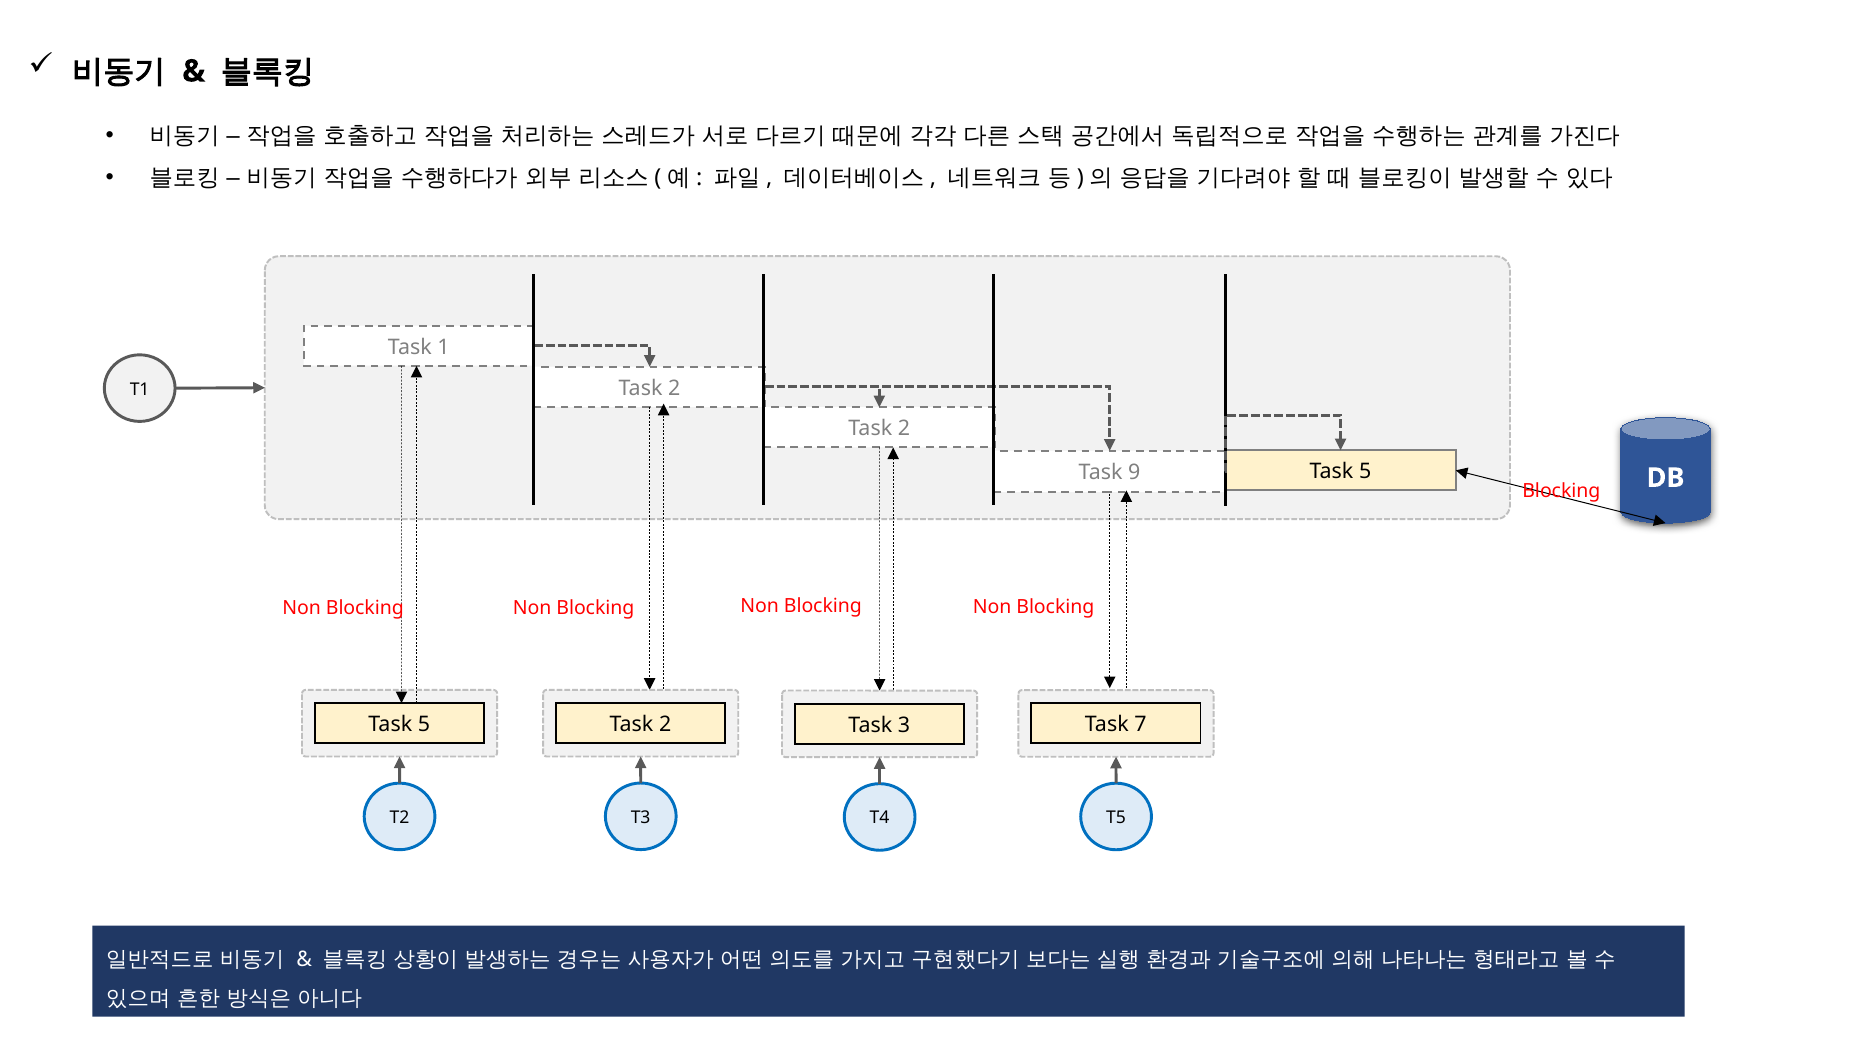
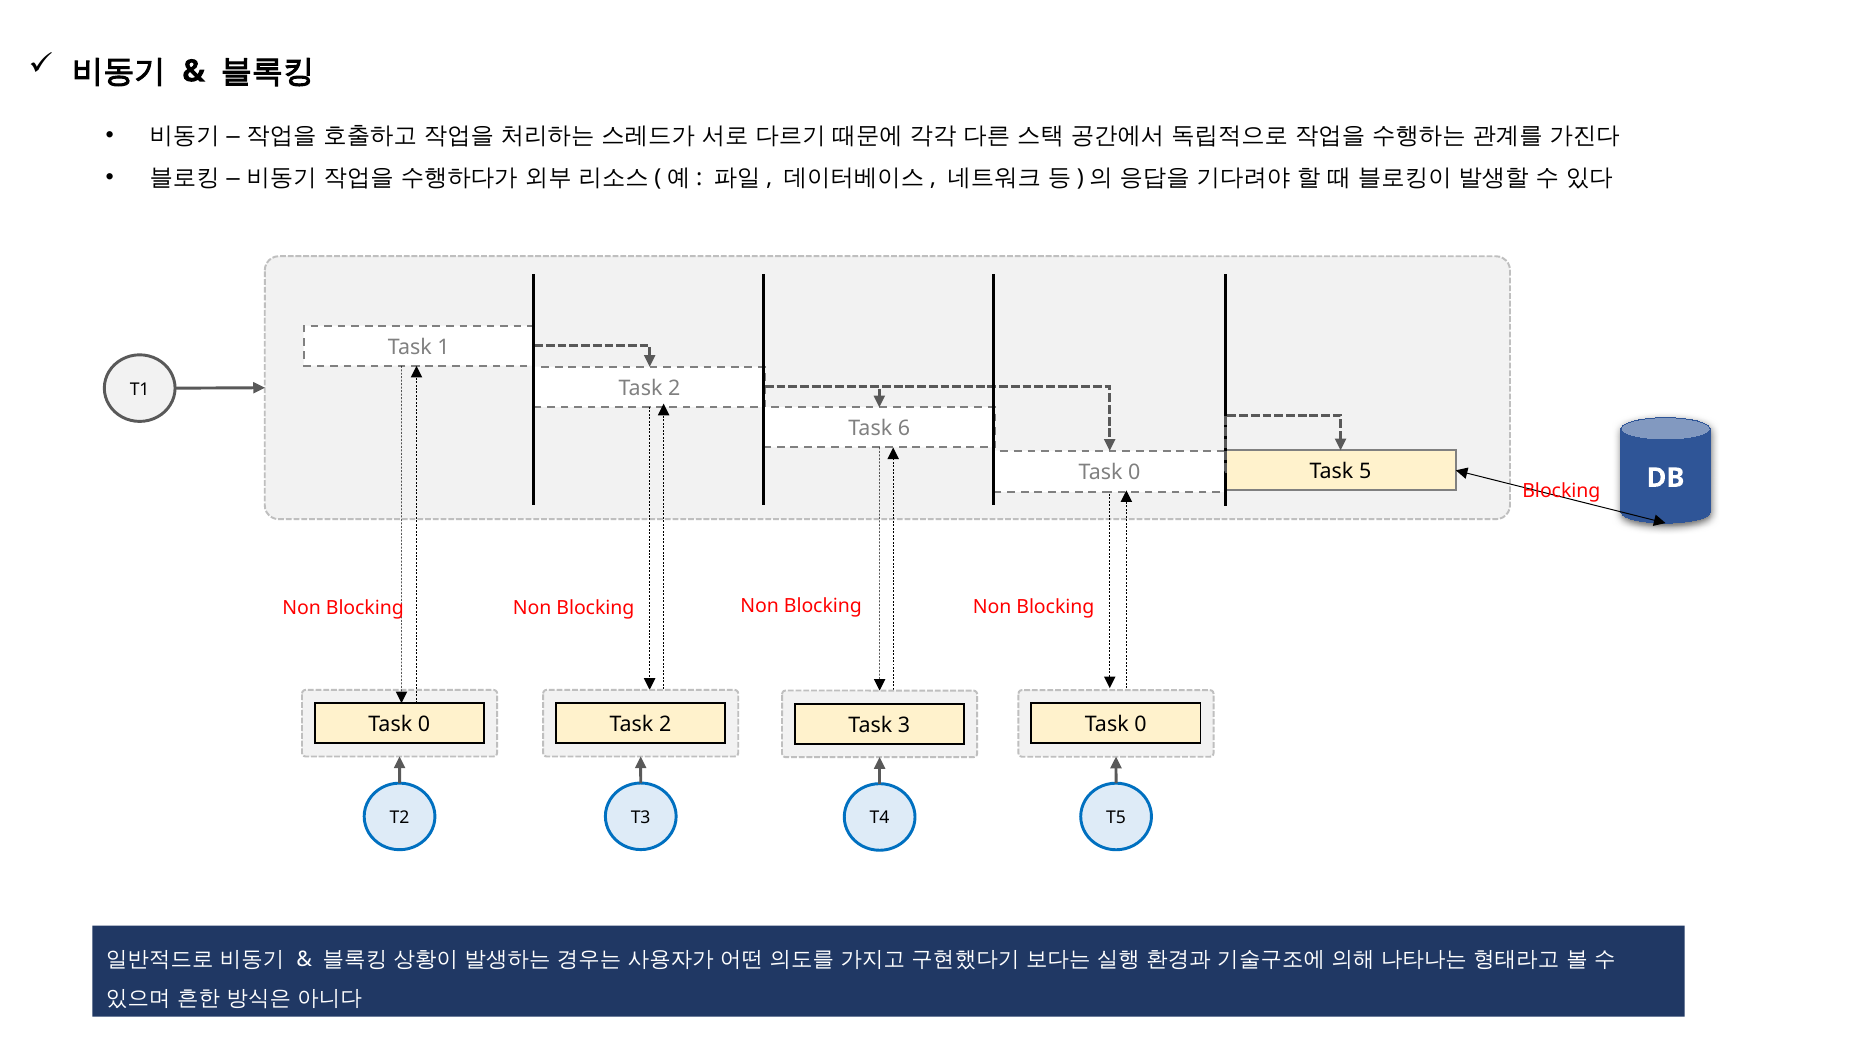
2: 2 -> 6 (904, 429)
9: 9 -> 0 (1134, 473)
5: 5 -> 0 (424, 725)
7: 7 -> 0 (1141, 725)
